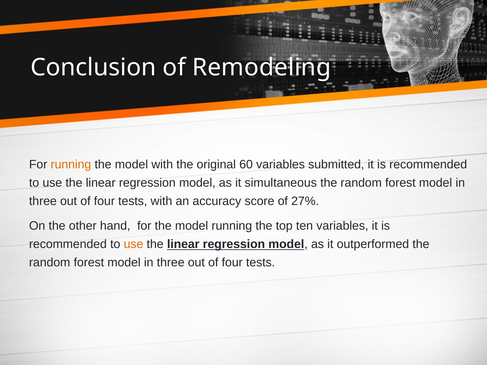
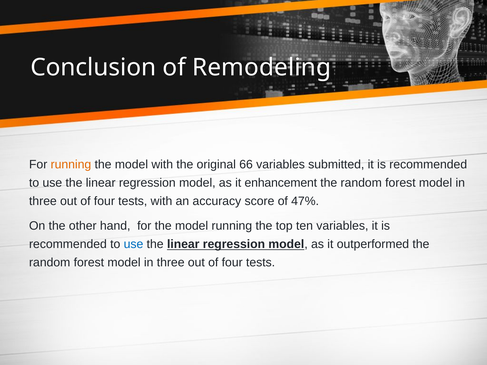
60: 60 -> 66 (246, 165)
simultaneous: simultaneous -> enhancement (281, 183)
27%: 27% -> 47% (305, 201)
use colour: orange -> blue (134, 244)
